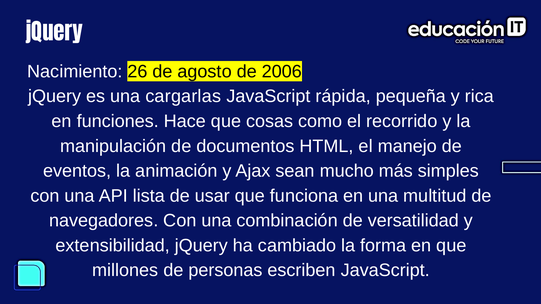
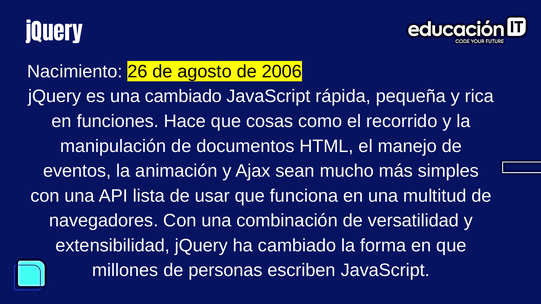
una cargarlas: cargarlas -> cambiado (183, 96)
